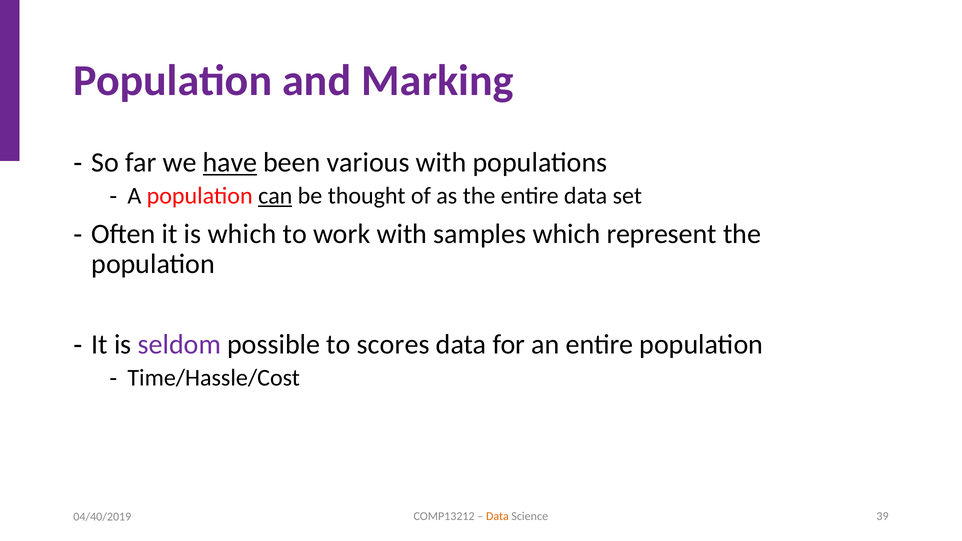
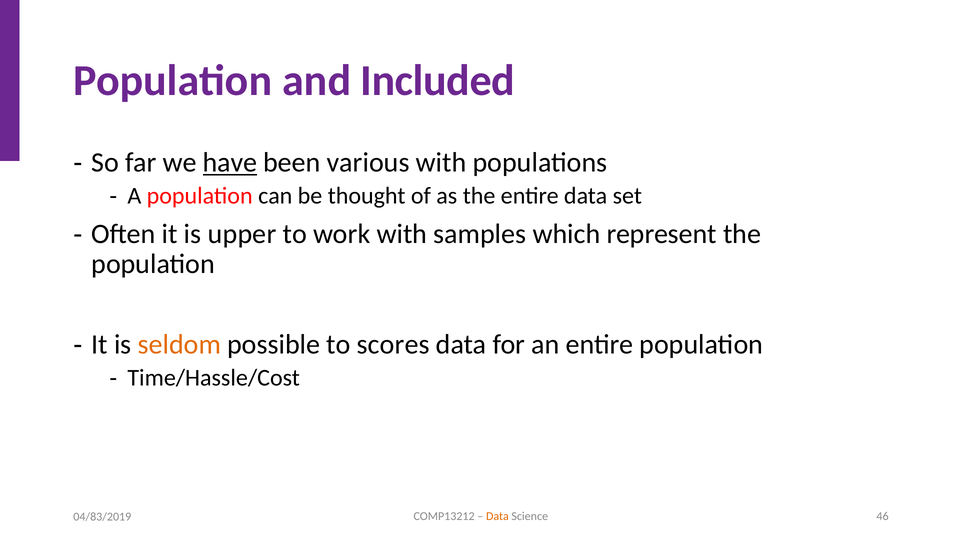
Marking: Marking -> Included (438, 81)
can underline: present -> none (275, 196)
is which: which -> upper (242, 234)
seldom colour: purple -> orange (179, 345)
39: 39 -> 46 (883, 517)
04/40/2019: 04/40/2019 -> 04/83/2019 (102, 517)
